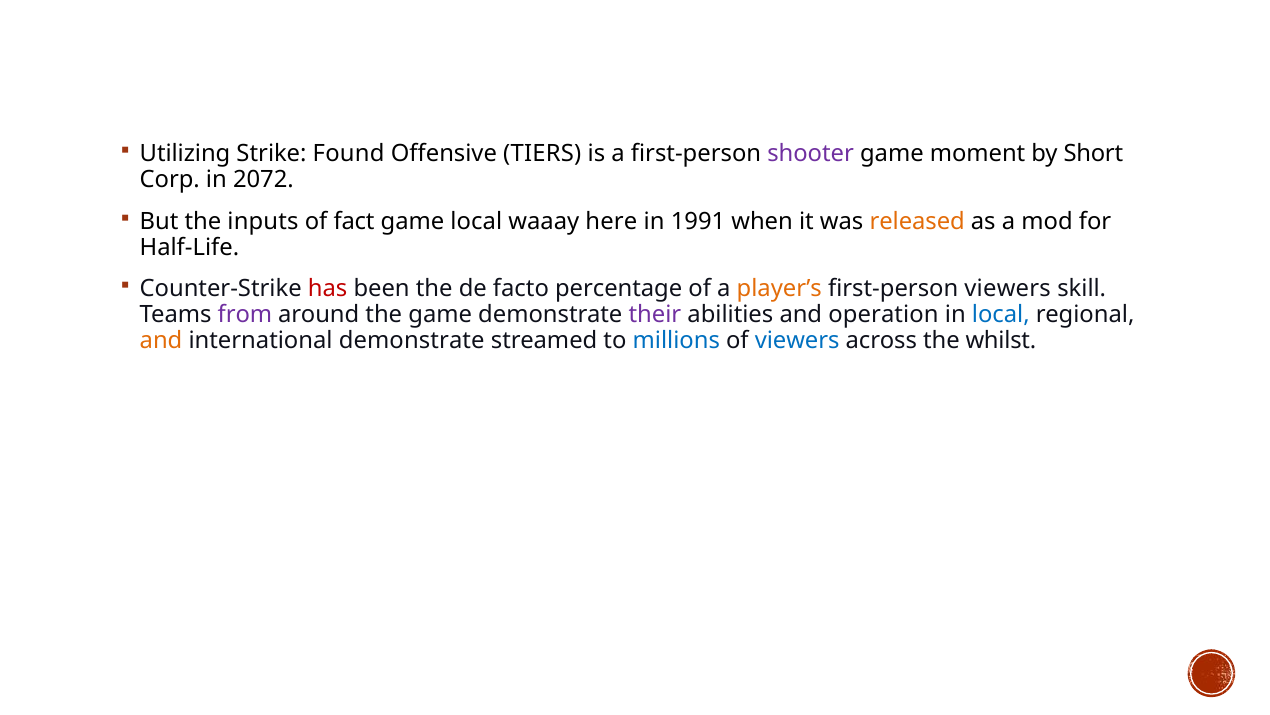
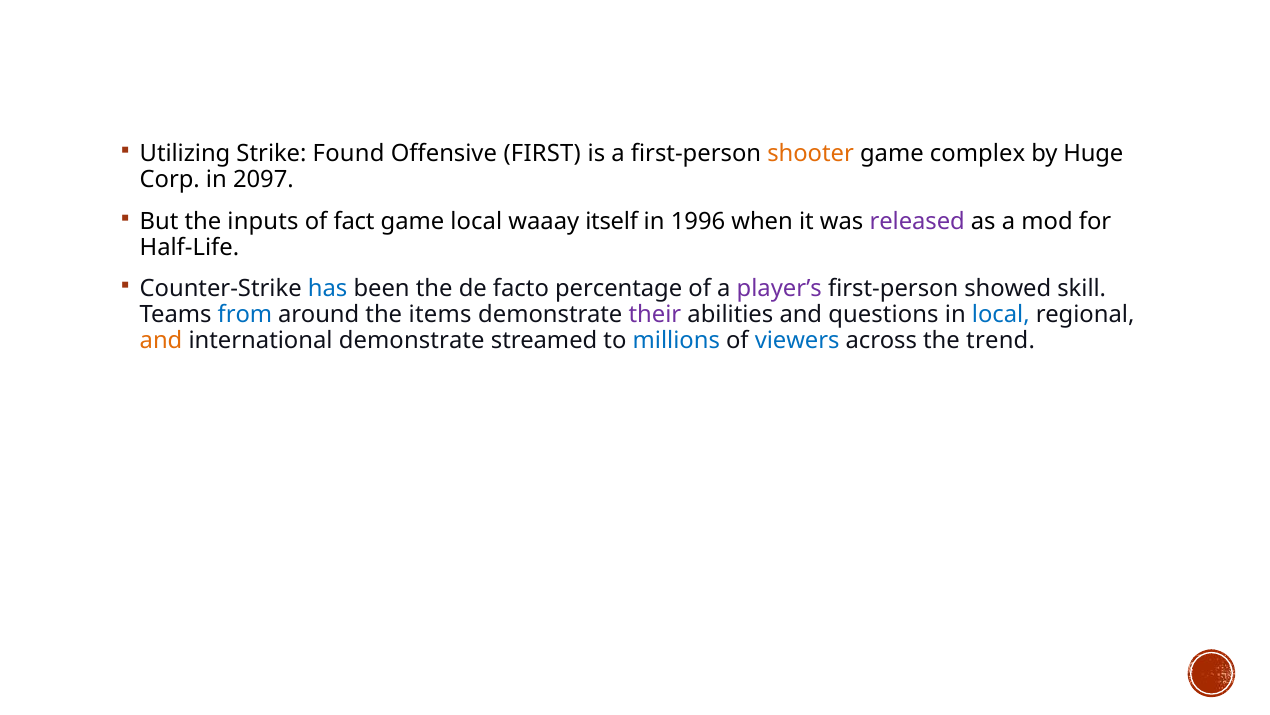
TIERS: TIERS -> FIRST (542, 154)
shooter colour: purple -> orange (811, 154)
moment: moment -> complex (978, 154)
Short: Short -> Huge (1093, 154)
2072: 2072 -> 2097 (263, 180)
here: here -> itself (612, 221)
1991: 1991 -> 1996 (698, 221)
released colour: orange -> purple (917, 221)
has colour: red -> blue (328, 289)
player’s colour: orange -> purple (779, 289)
first-person viewers: viewers -> showed (1008, 289)
from colour: purple -> blue (245, 314)
the game: game -> items (440, 314)
operation: operation -> questions (884, 314)
whilst: whilst -> trend (1001, 340)
